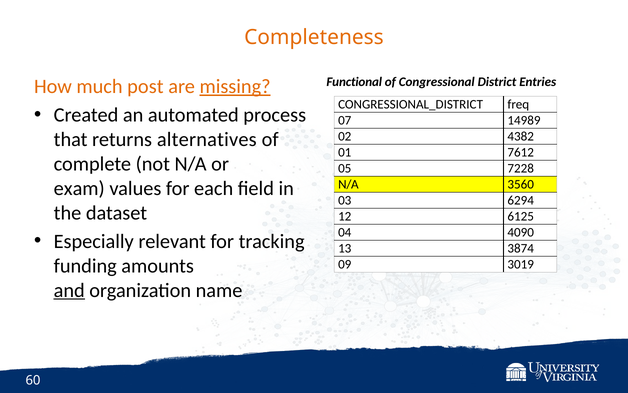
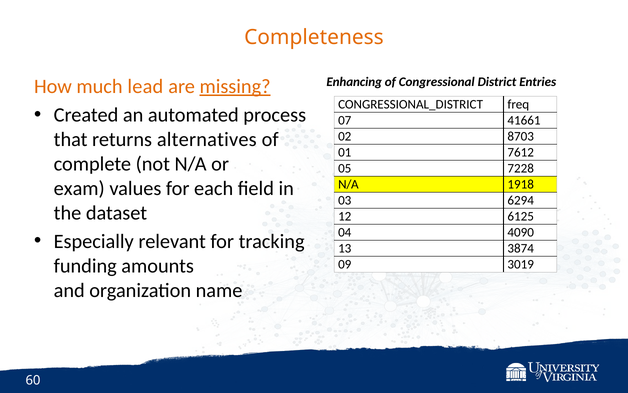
Functional: Functional -> Enhancing (354, 82)
post: post -> lead (145, 86)
14989: 14989 -> 41661 (524, 120)
4382: 4382 -> 8703 (521, 136)
3560: 3560 -> 1918 (521, 184)
and underline: present -> none (69, 290)
